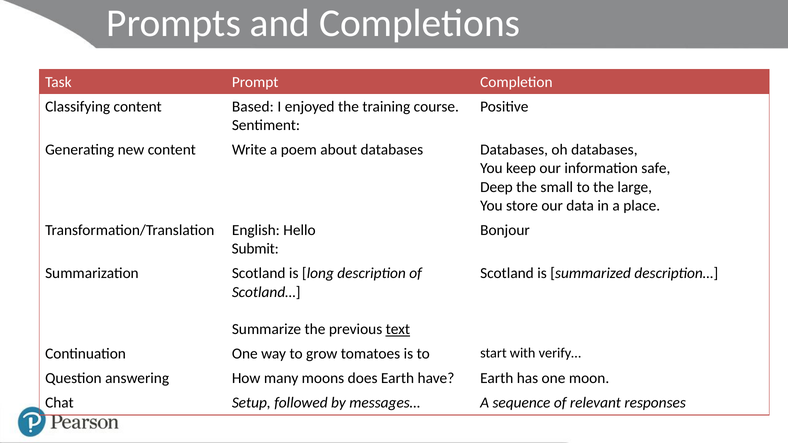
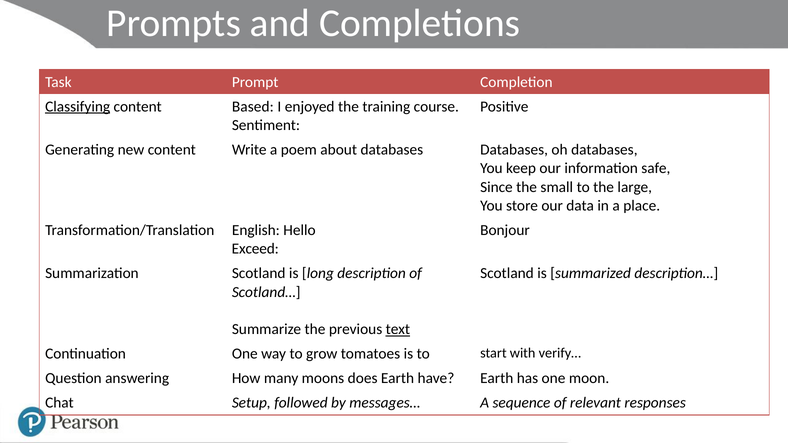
Classifying underline: none -> present (78, 107)
Deep: Deep -> Since (496, 187)
Submit: Submit -> Exceed (255, 249)
